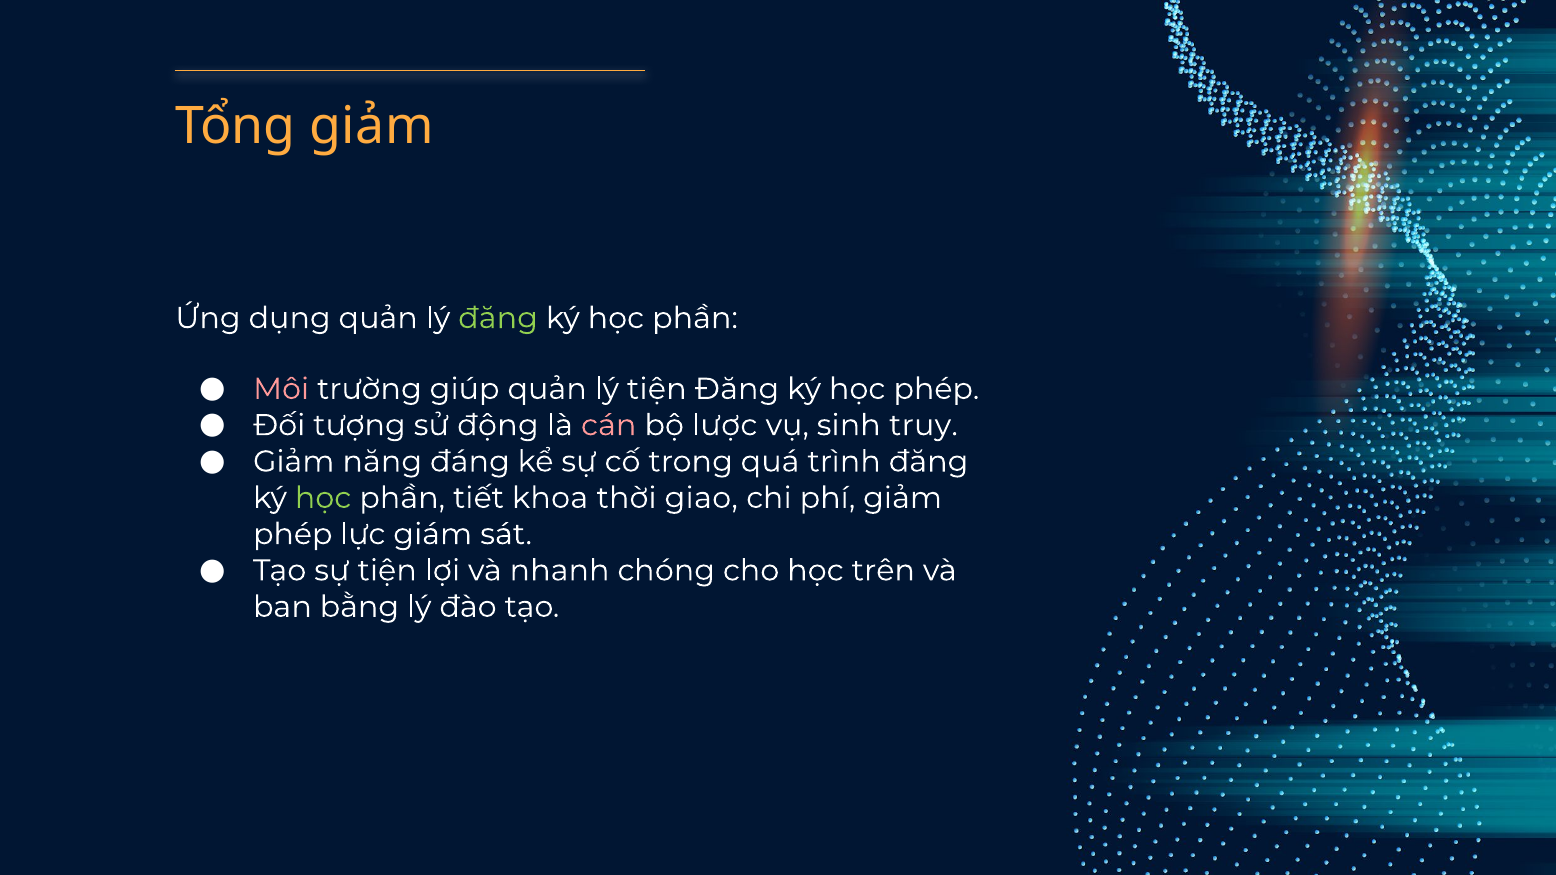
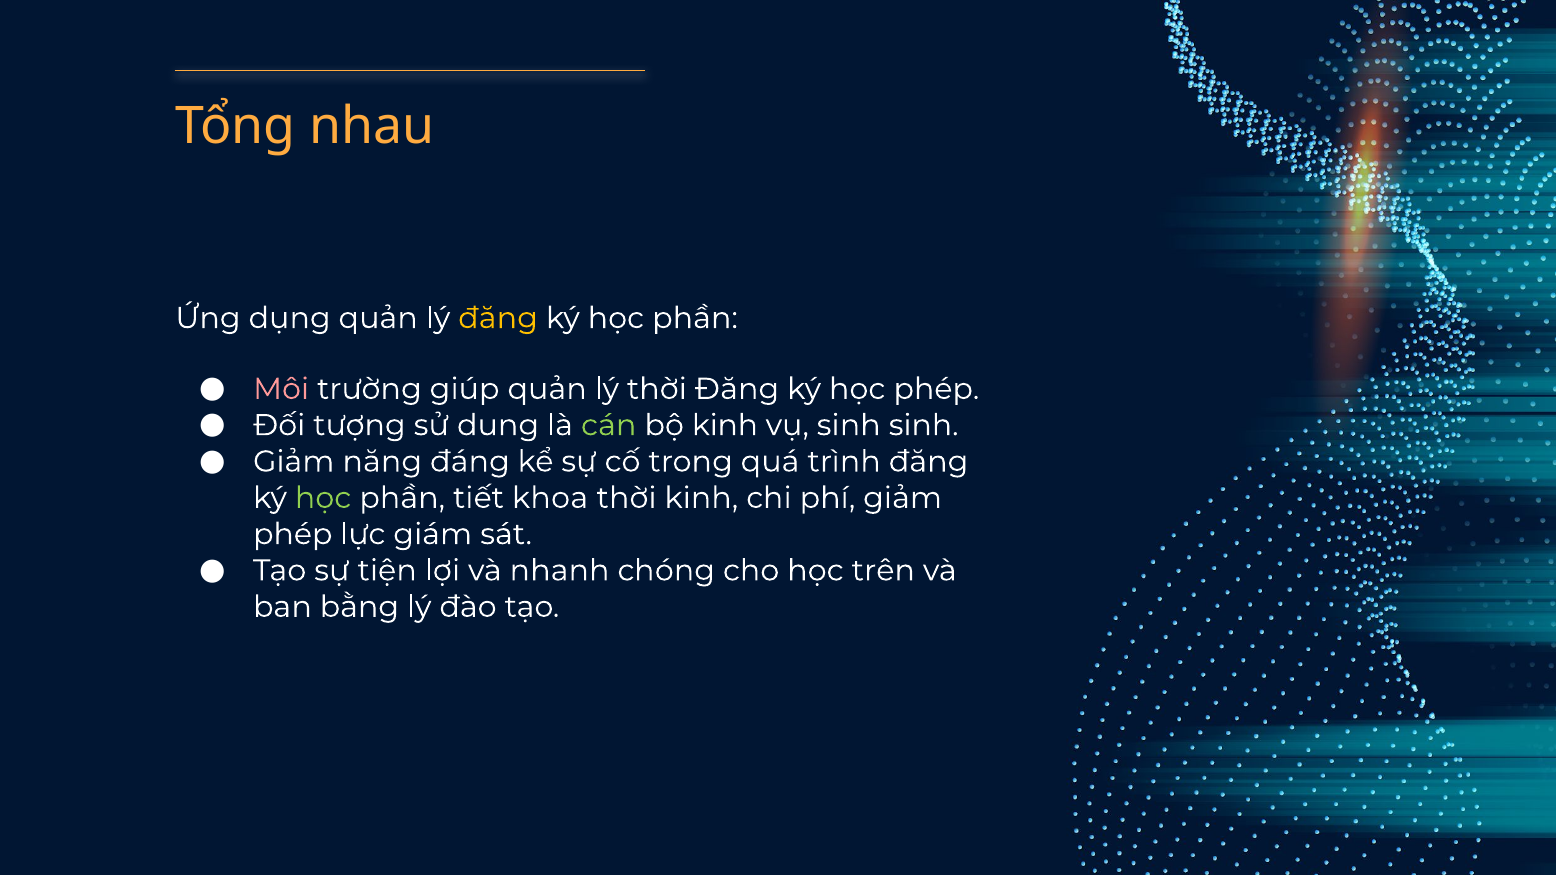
Tổng giảm: giảm -> nhau (372, 126)
đăng colour: light green -> yellow (498, 318)
lý tiện: tiện -> thời (657, 389)
động: động -> dung (498, 425)
cán colour: pink -> light green (609, 425)
bộ lược: lược -> kinh (725, 425)
sinh truy: truy -> sinh (924, 425)
thời giao: giao -> kinh (701, 498)
